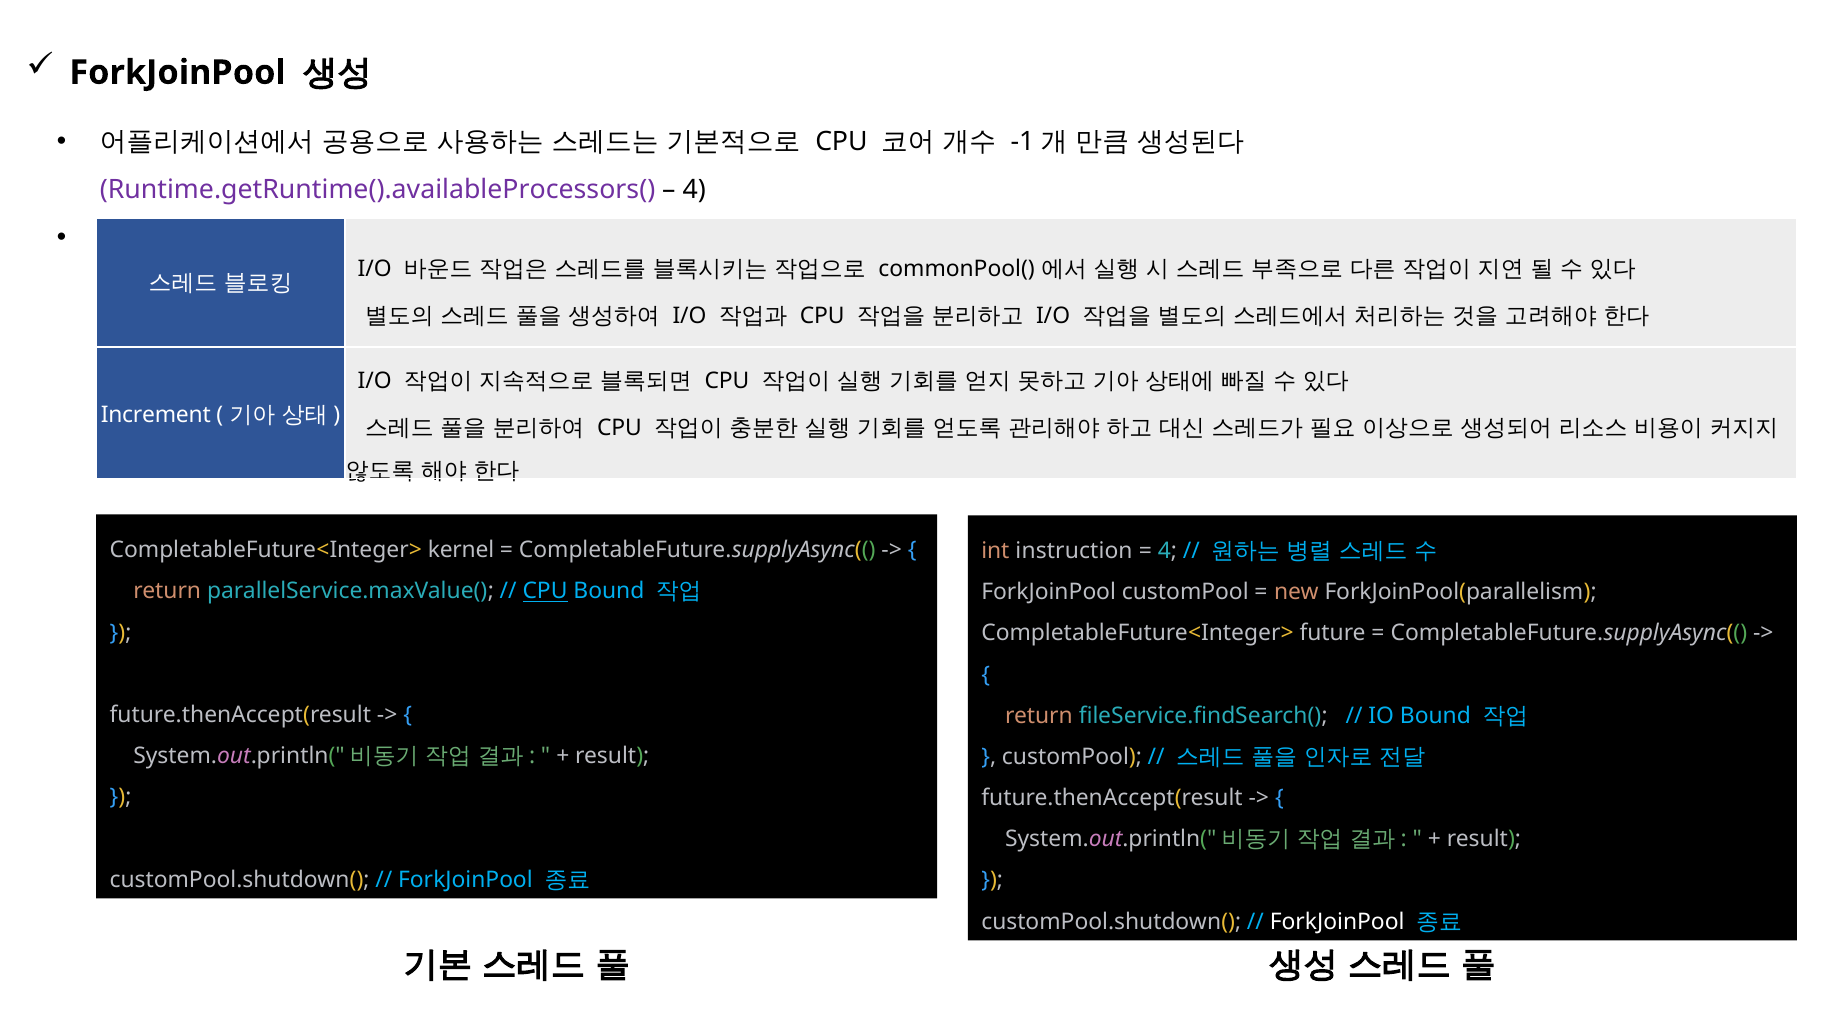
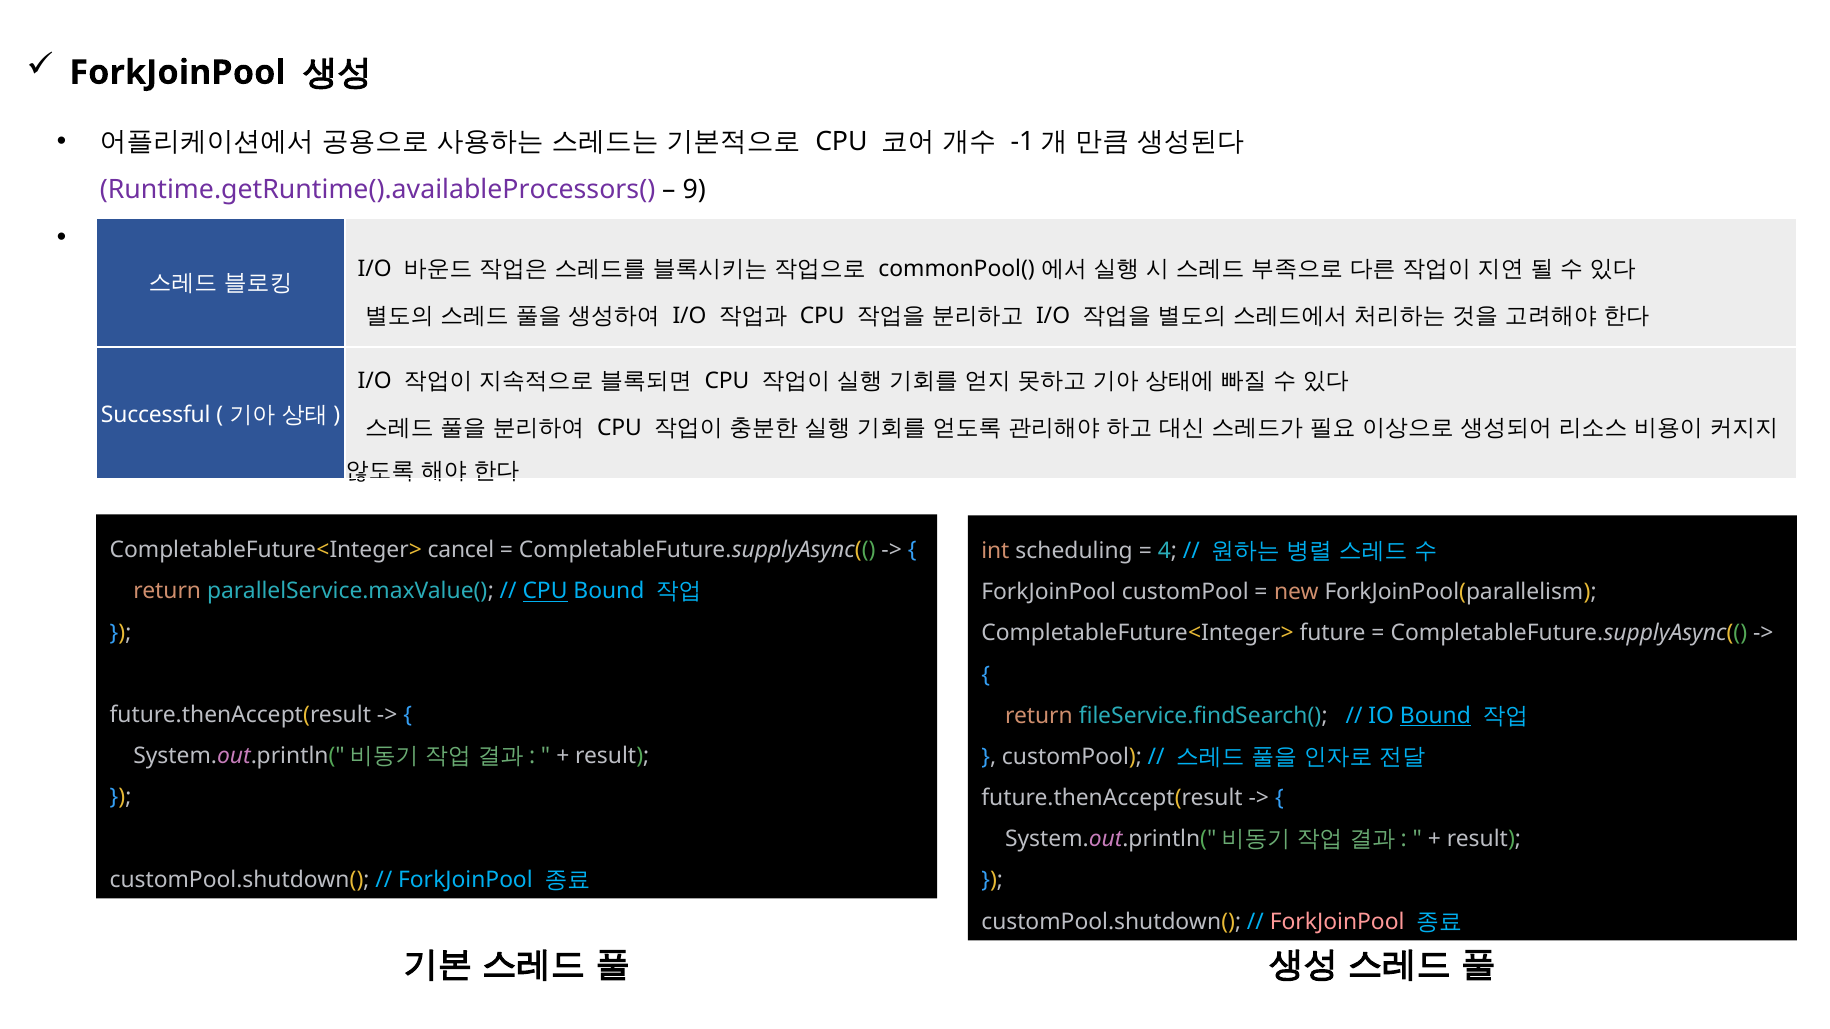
4: 4 -> 9 (694, 190)
Increment: Increment -> Successful (156, 415)
kernel: kernel -> cancel (461, 550)
instruction: instruction -> scheduling (1074, 551)
Bound underline: none -> present (1435, 716)
ForkJoinPool colour: white -> pink (1337, 922)
